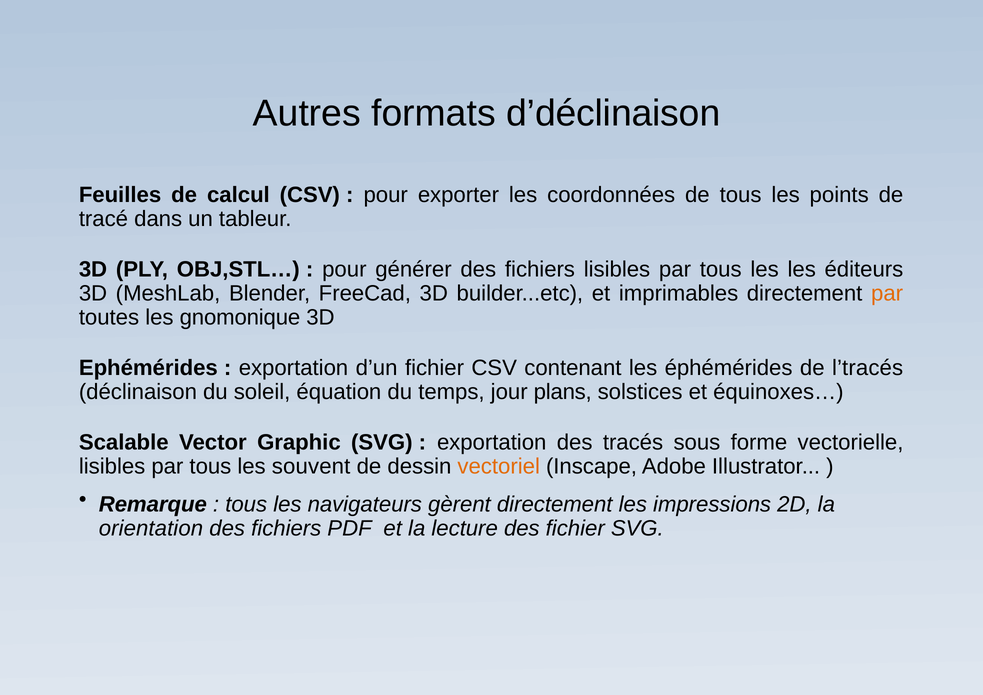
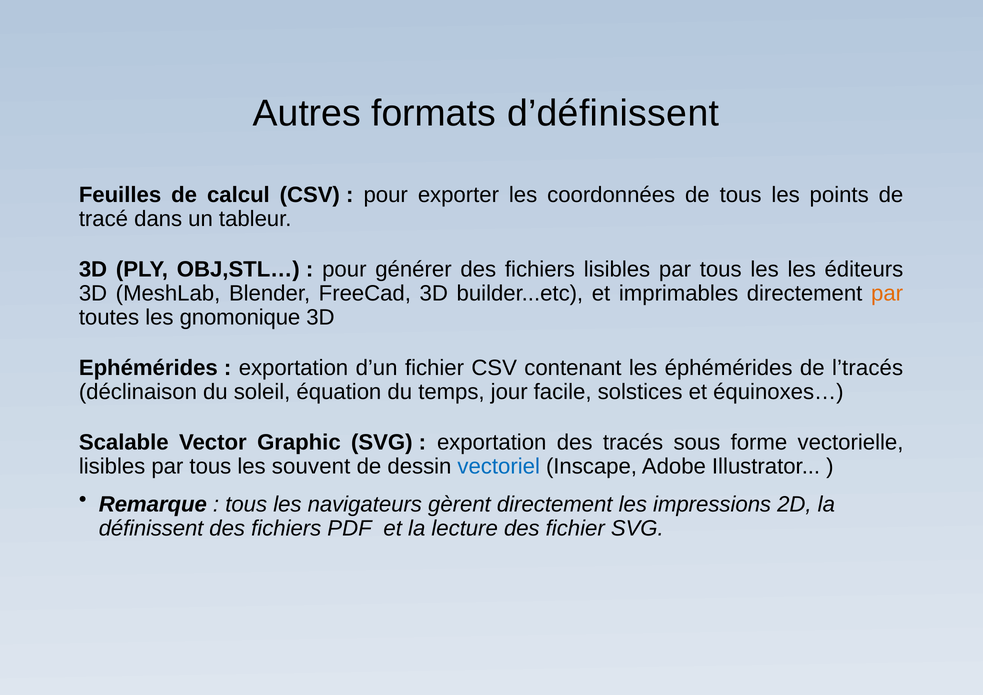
d’déclinaison: d’déclinaison -> d’définissent (613, 113)
plans: plans -> facile (563, 392)
vectoriel colour: orange -> blue (499, 467)
orientation: orientation -> définissent (151, 529)
